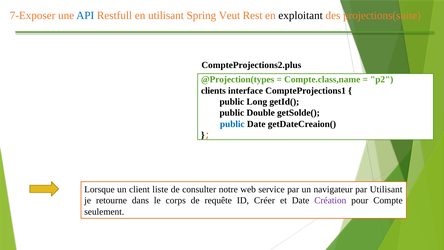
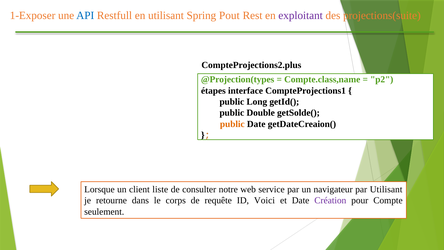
7-Exposer: 7-Exposer -> 1-Exposer (33, 15)
Veut: Veut -> Pout (229, 15)
exploitant colour: black -> purple (301, 15)
clients: clients -> étapes (213, 91)
public colour: blue -> orange (232, 124)
Créer: Créer -> Voici (265, 200)
